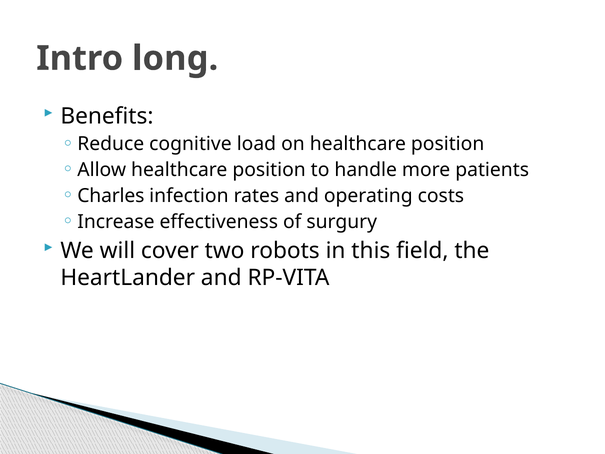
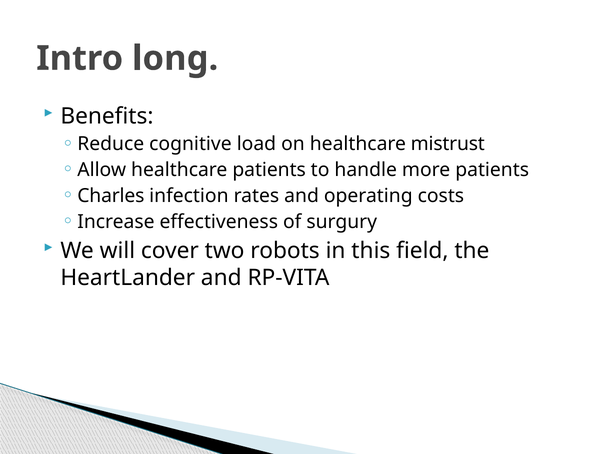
on healthcare position: position -> mistrust (448, 144)
Allow healthcare position: position -> patients (269, 170)
